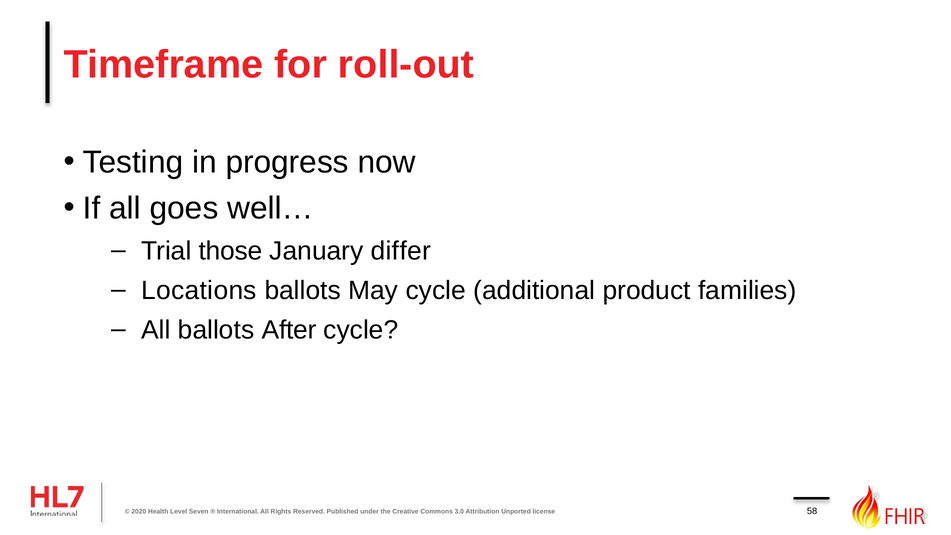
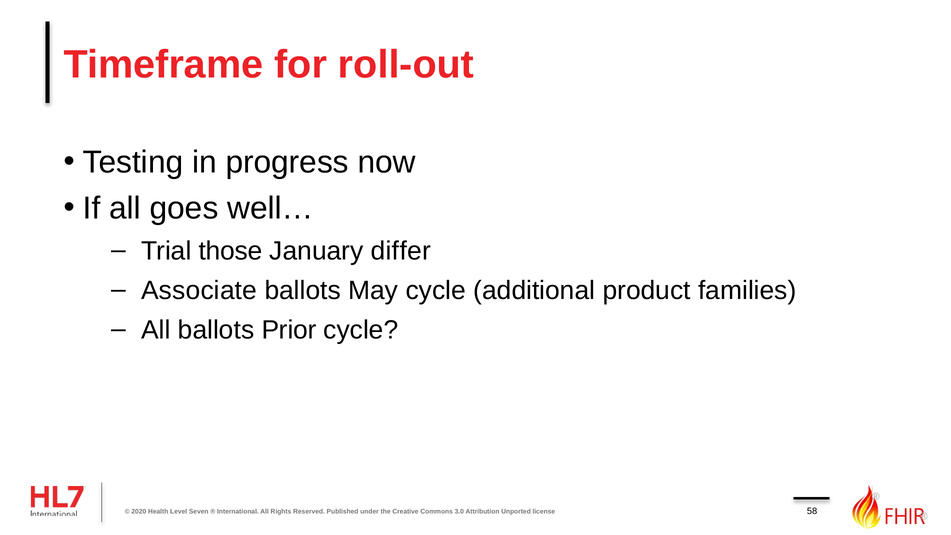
Locations: Locations -> Associate (199, 290)
After: After -> Prior (289, 330)
